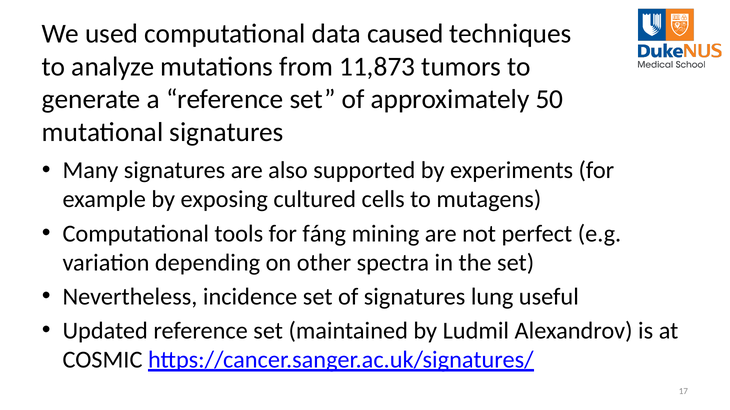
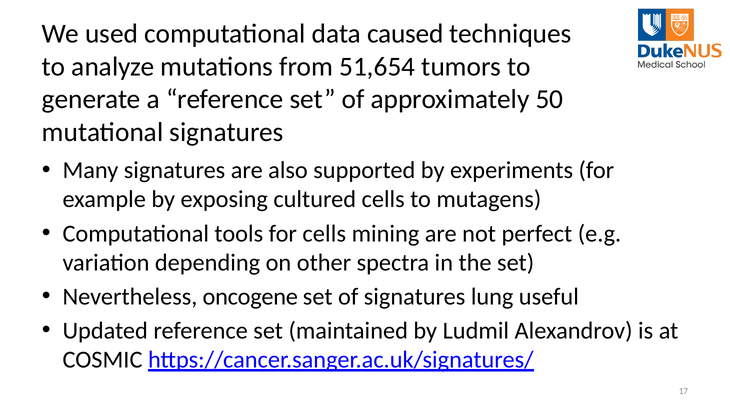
11,873: 11,873 -> 51,654 (377, 67)
for fáng: fáng -> cells (324, 234)
incidence: incidence -> oncogene (250, 297)
